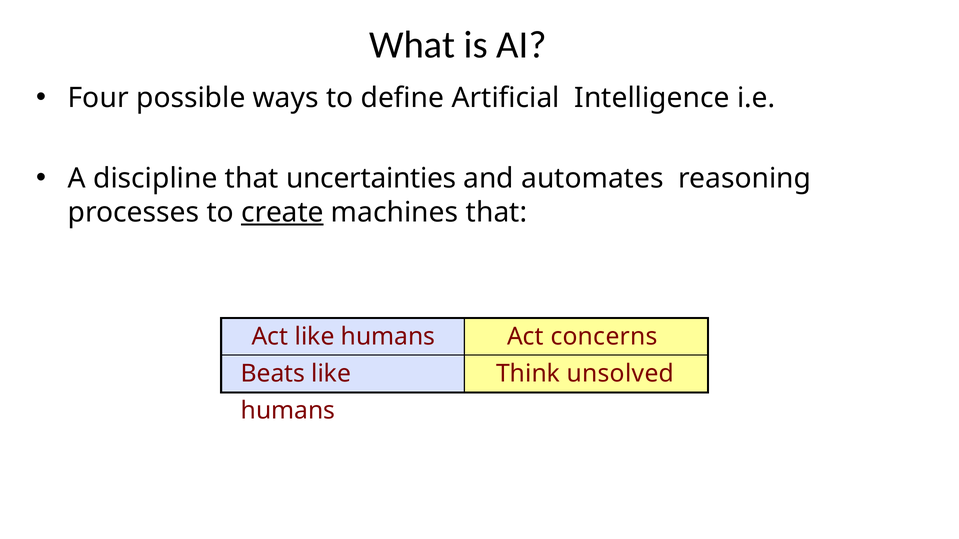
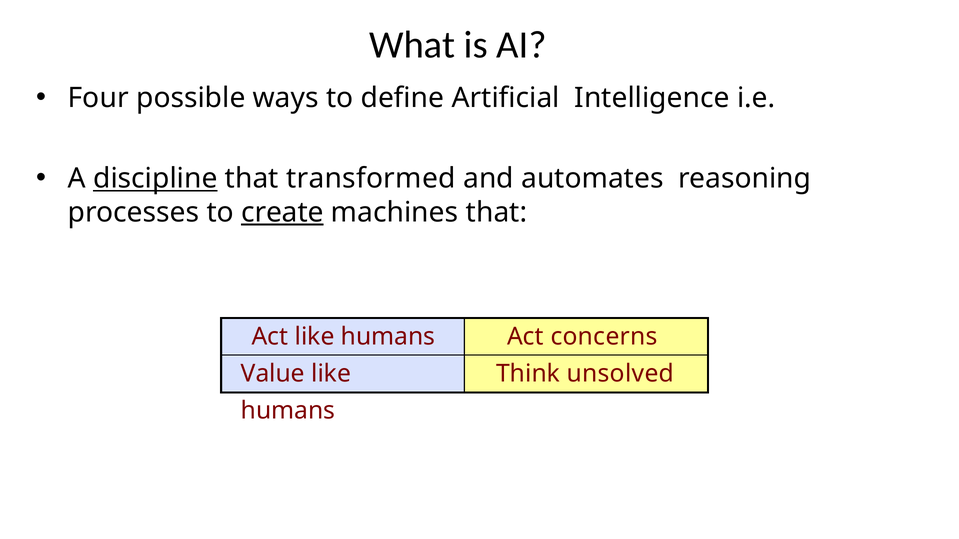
discipline underline: none -> present (155, 179)
uncertainties: uncertainties -> transformed (371, 179)
Beats: Beats -> Value (273, 374)
